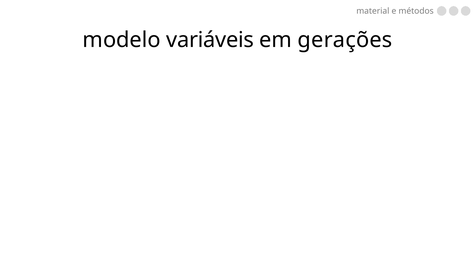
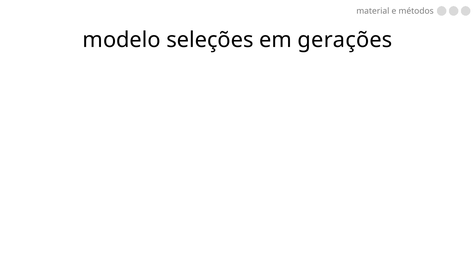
variáveis: variáveis -> seleções (210, 40)
